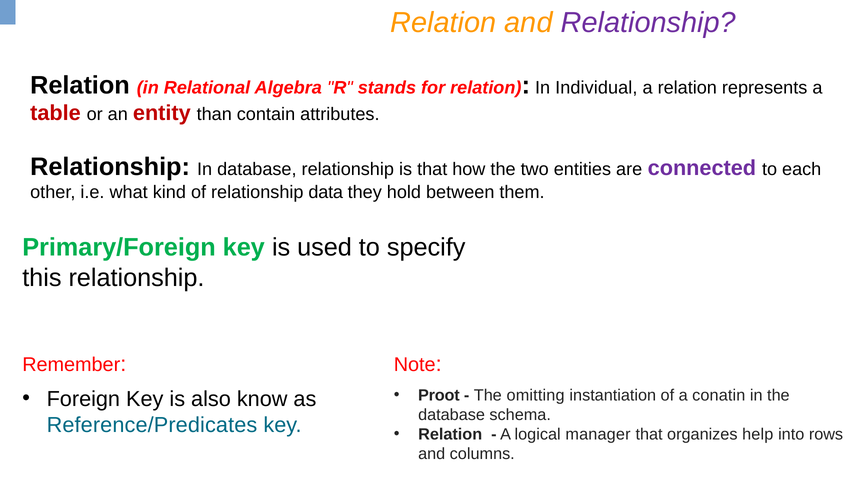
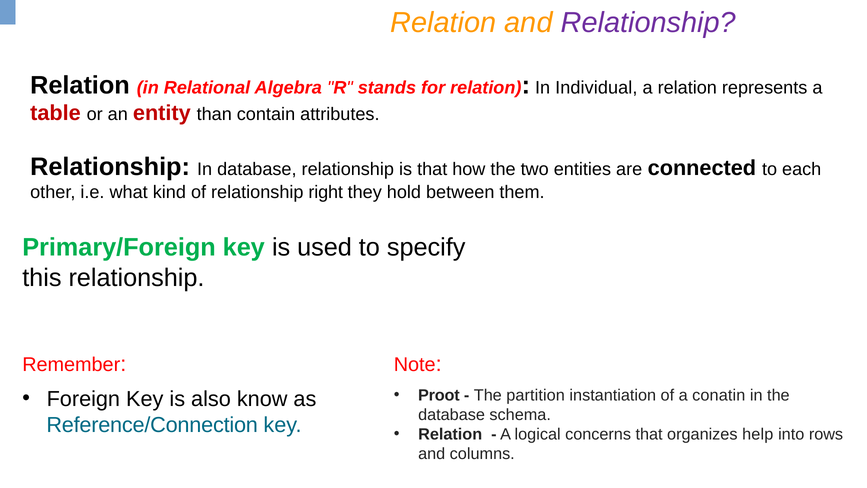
connected colour: purple -> black (702, 168)
data: data -> right (326, 192)
omitting: omitting -> partition (536, 395)
Reference/Predicates: Reference/Predicates -> Reference/Connection (152, 425)
manager: manager -> concerns (598, 434)
